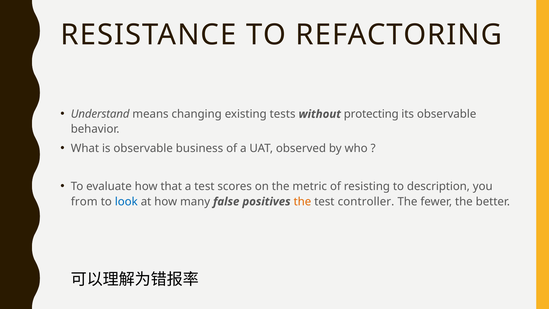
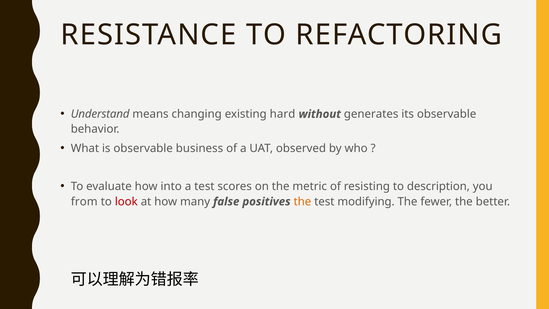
tests: tests -> hard (283, 114)
protecting: protecting -> generates (371, 114)
that: that -> into (171, 186)
look colour: blue -> red (126, 201)
controller: controller -> modifying (366, 201)
